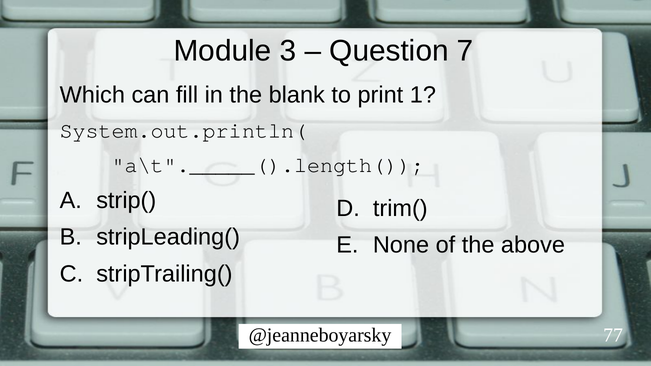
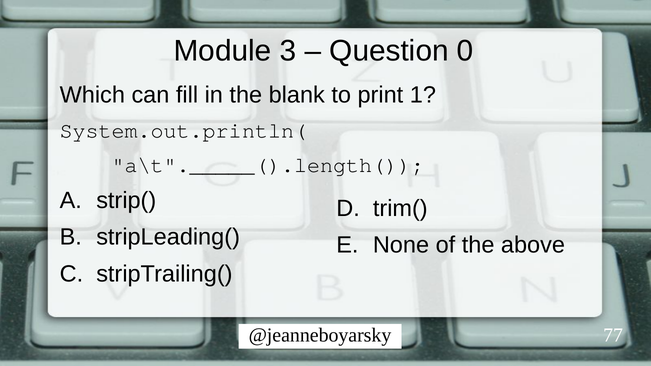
7: 7 -> 0 (465, 51)
